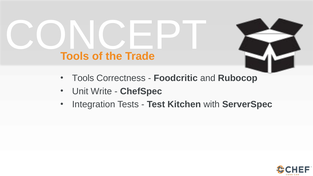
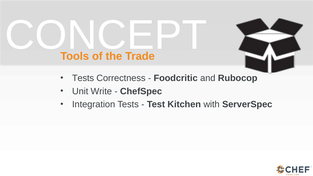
Tools: Tools -> Tests (83, 78)
